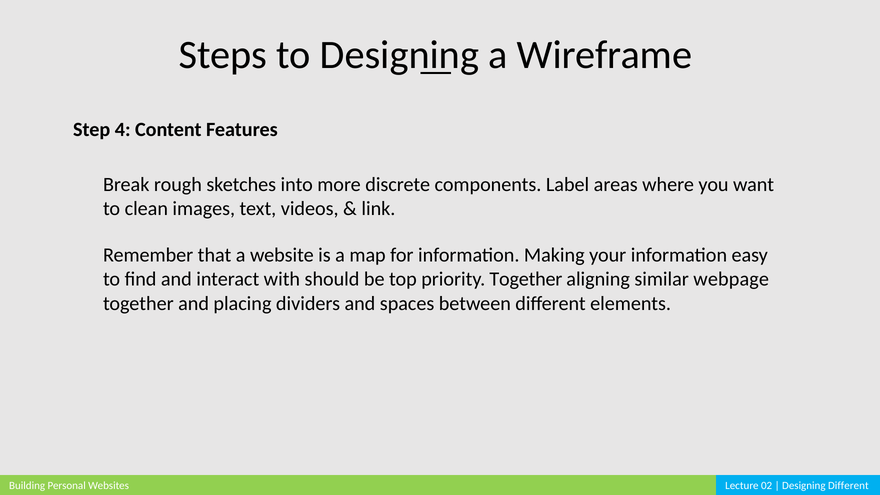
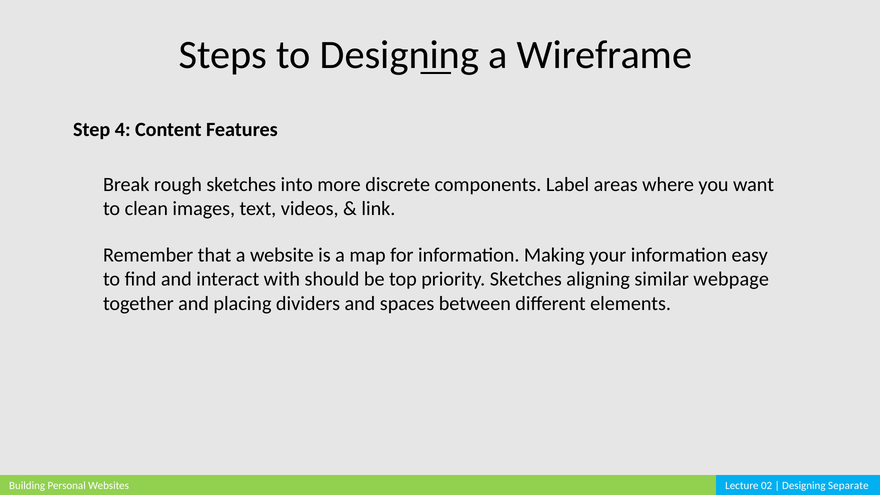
priority Together: Together -> Sketches (526, 279)
Designing Different: Different -> Separate (848, 485)
